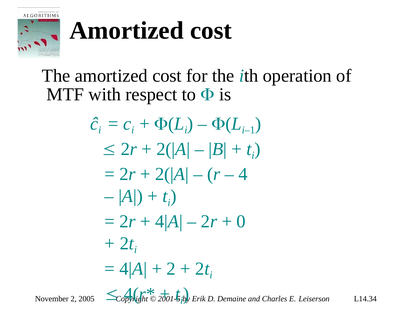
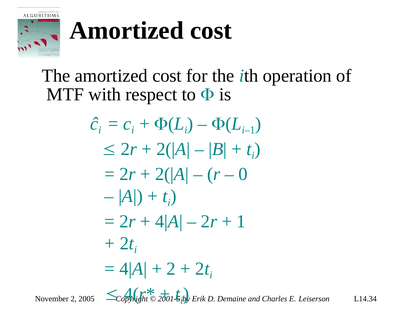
4: 4 -> 0 (243, 174)
0: 0 -> 1 (241, 222)
